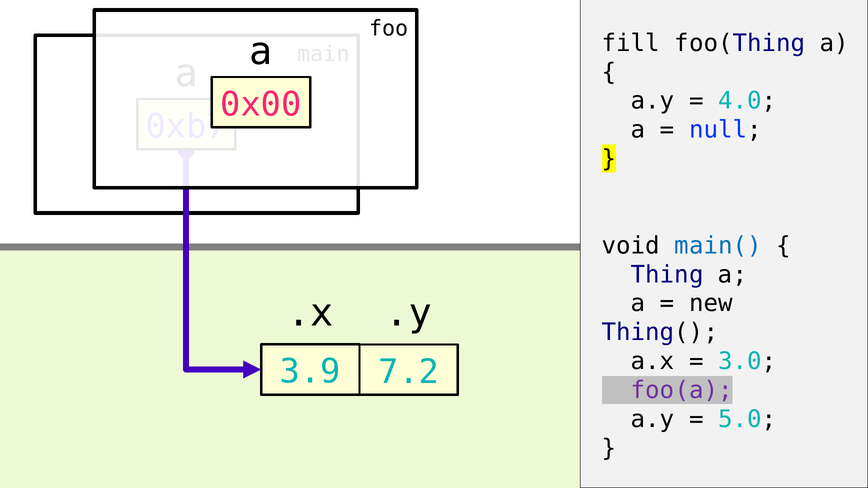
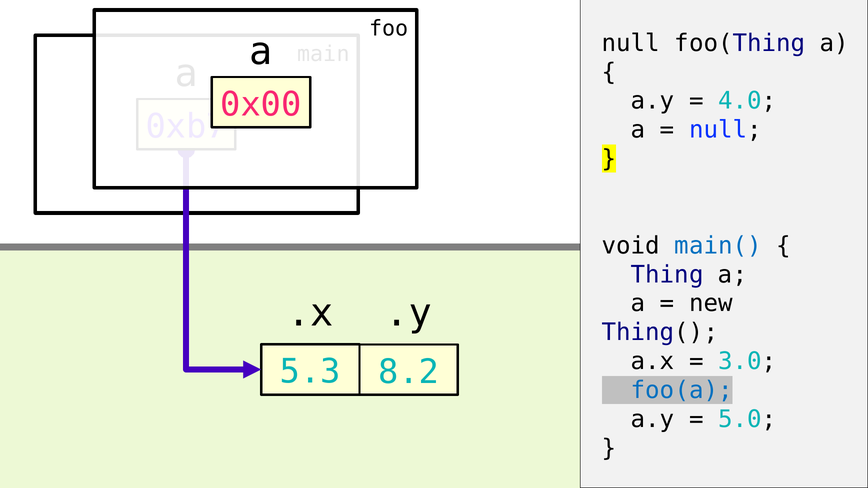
fill: fill -> null (631, 43)
3.9: 3.9 -> 5.3 (310, 372)
7.2: 7.2 -> 8.2 (409, 372)
foo(a colour: purple -> blue (682, 390)
